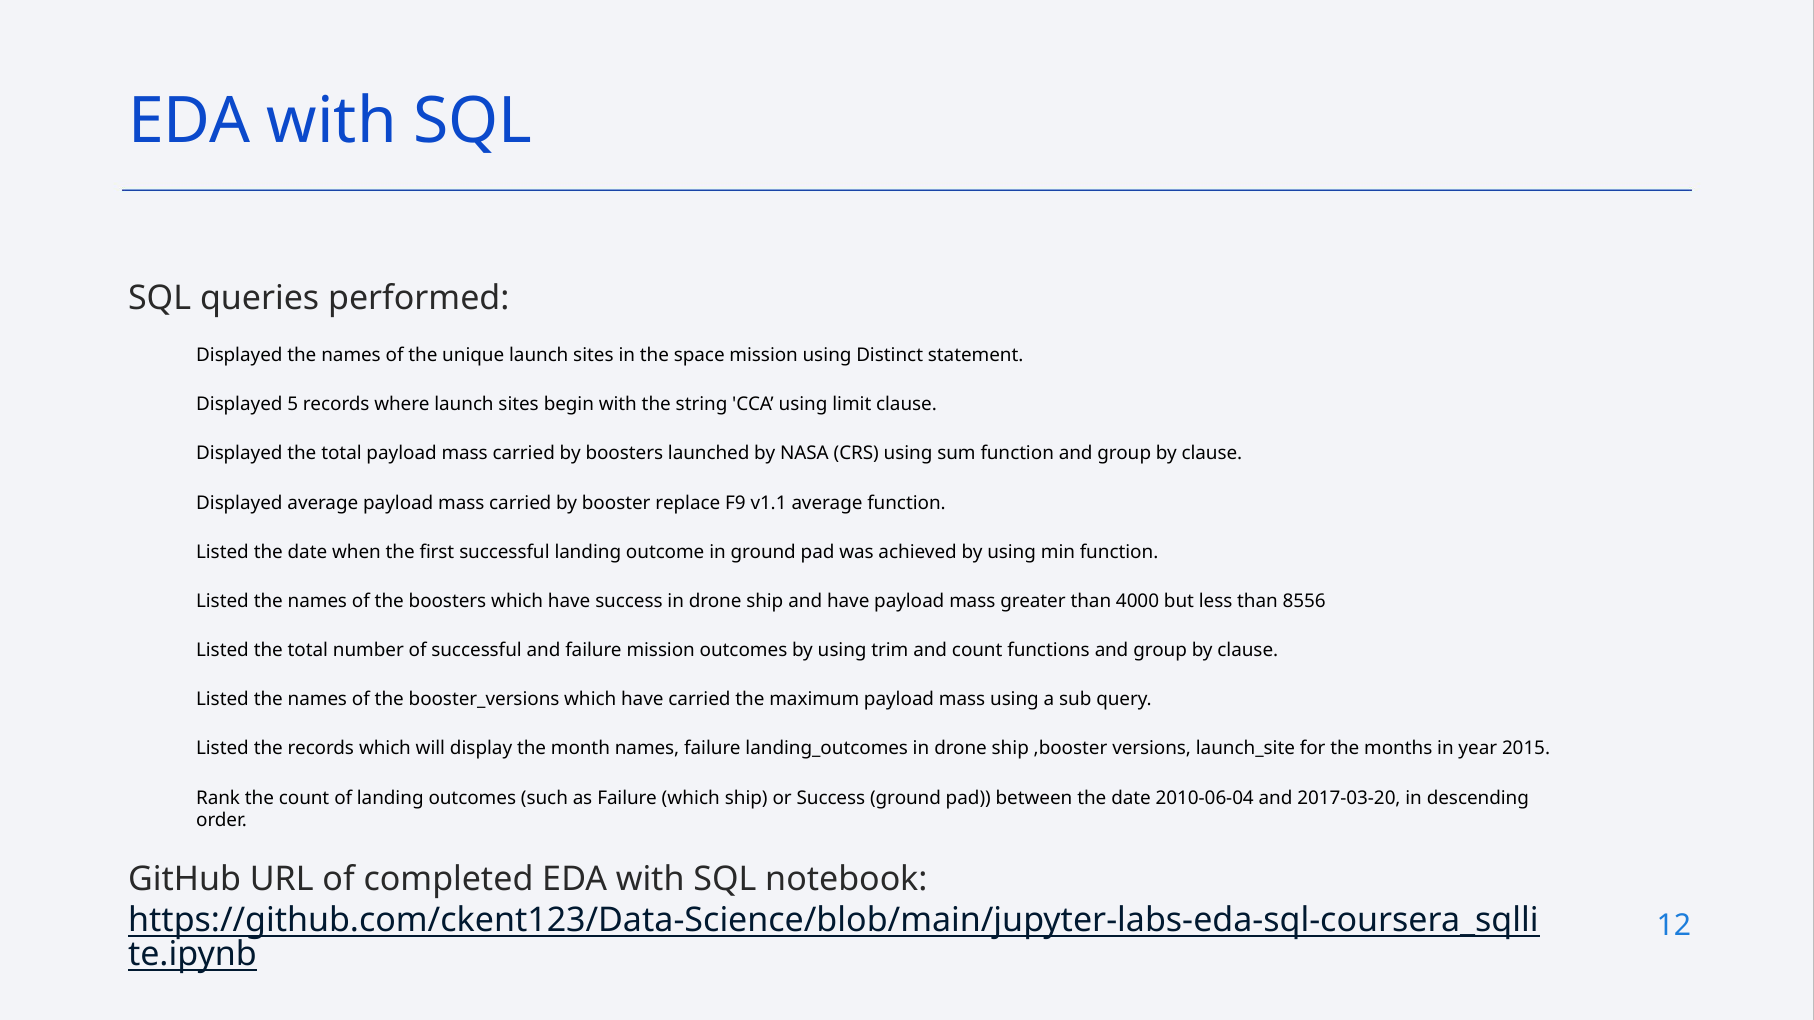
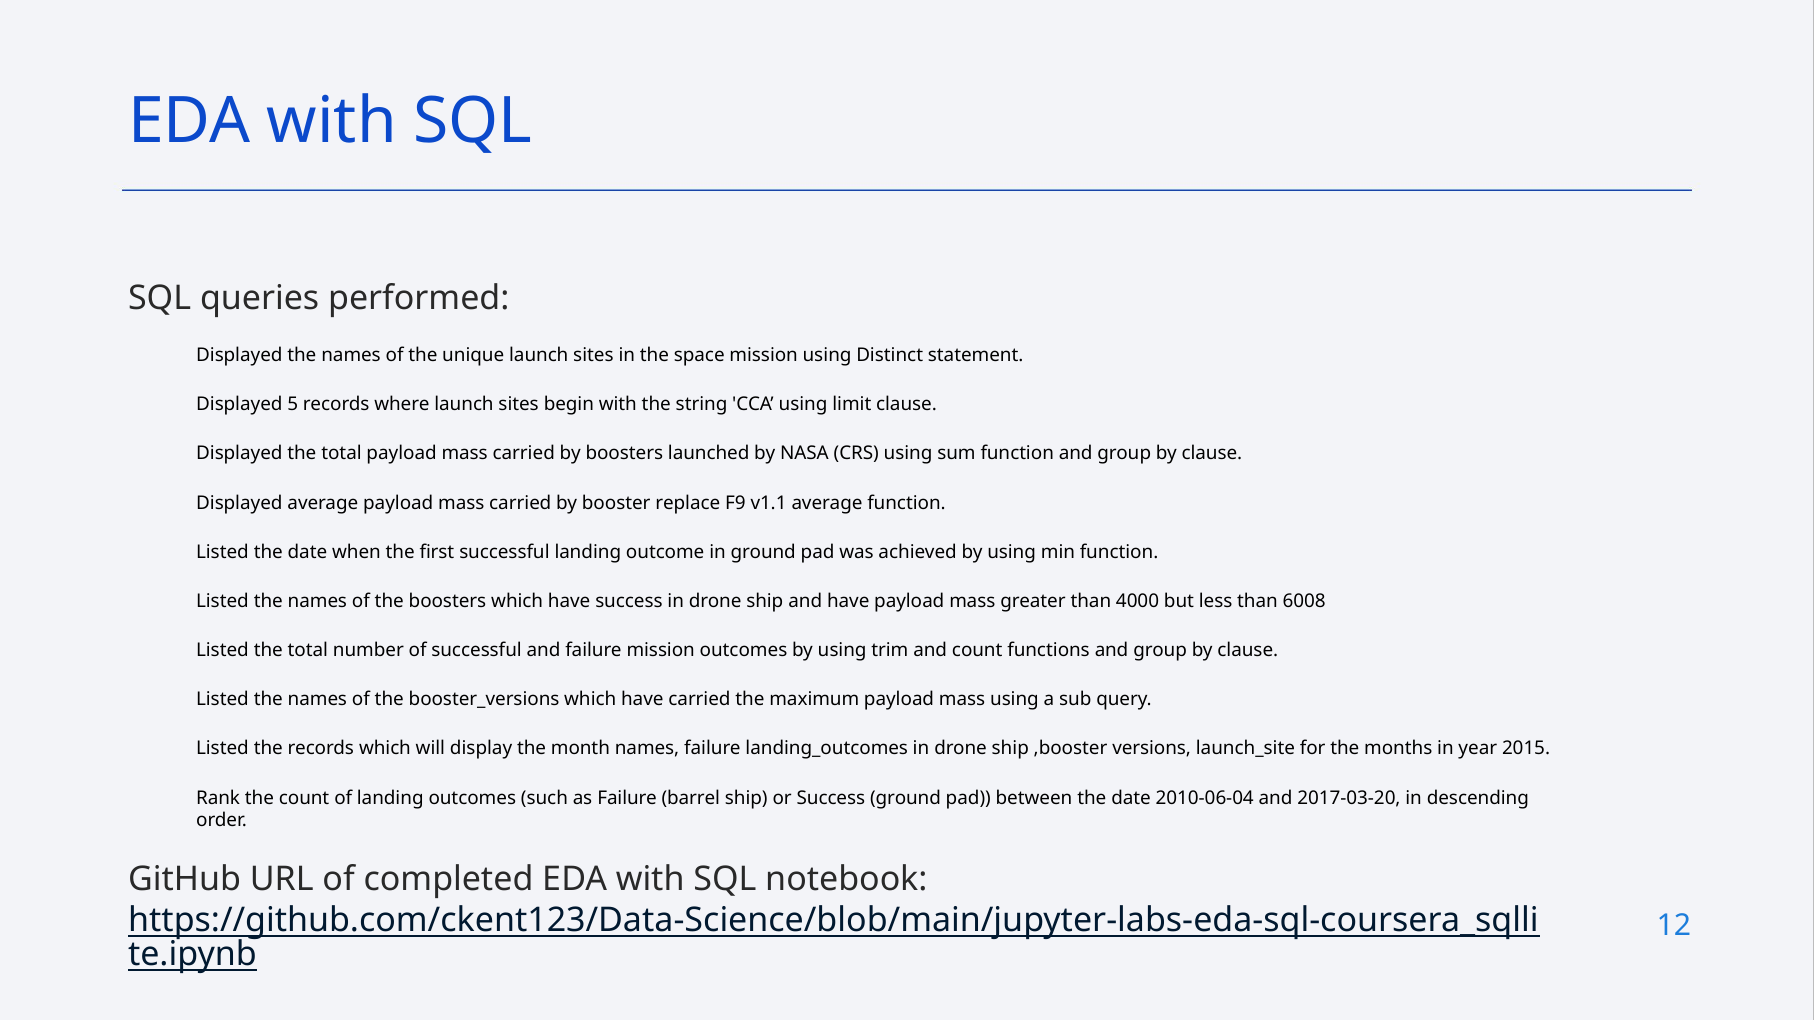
8556: 8556 -> 6008 (1304, 601)
Failure which: which -> barrel (691, 798)
